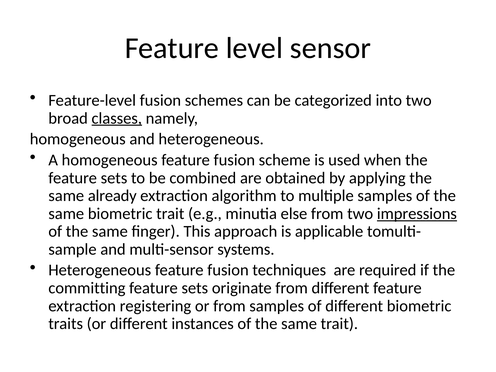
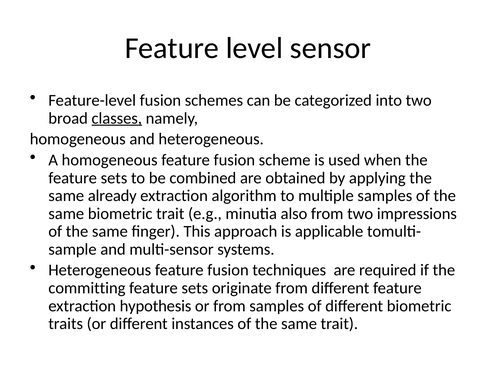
else: else -> also (294, 214)
impressions underline: present -> none (417, 214)
registering: registering -> hypothesis (156, 306)
